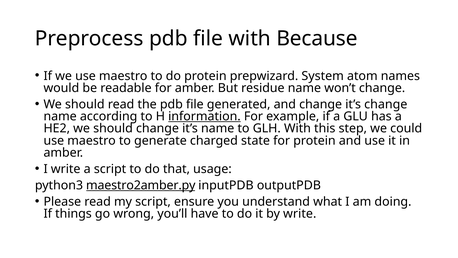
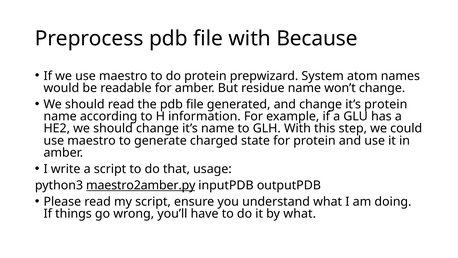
it’s change: change -> protein (386, 104)
information underline: present -> none (204, 116)
by write: write -> what (300, 213)
